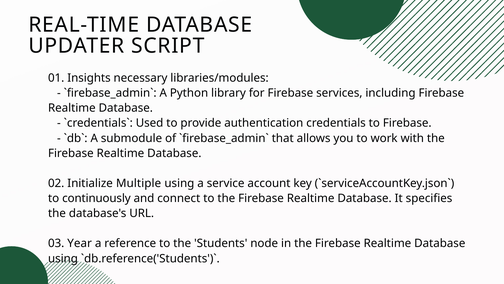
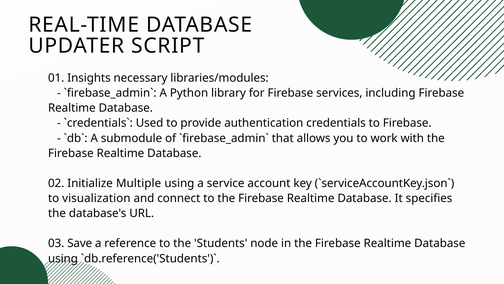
continuously: continuously -> visualization (96, 198)
Year: Year -> Save (80, 243)
